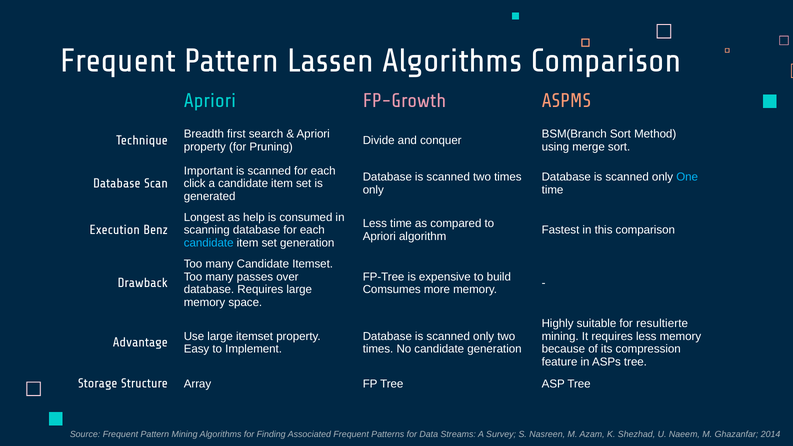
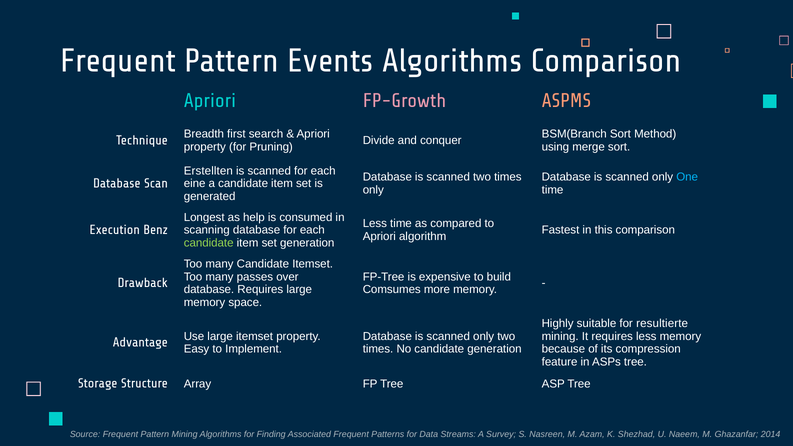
Lassen: Lassen -> Events (330, 61)
Important: Important -> Erstellten (208, 171)
click: click -> eine (195, 184)
candidate colour: light blue -> light green (209, 243)
